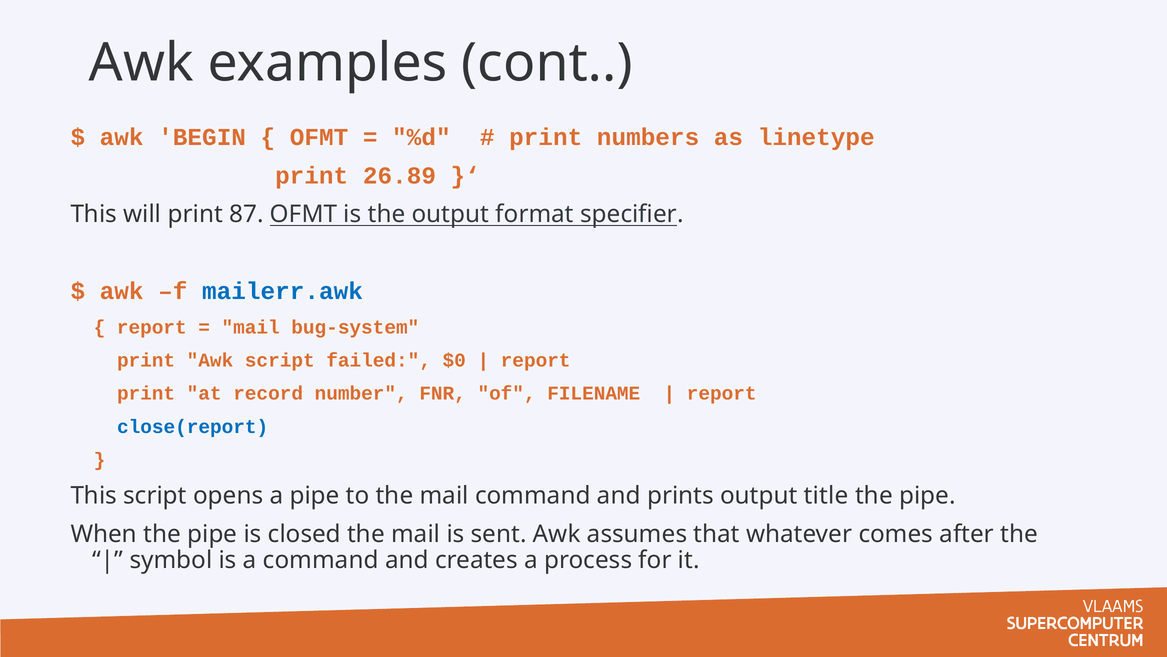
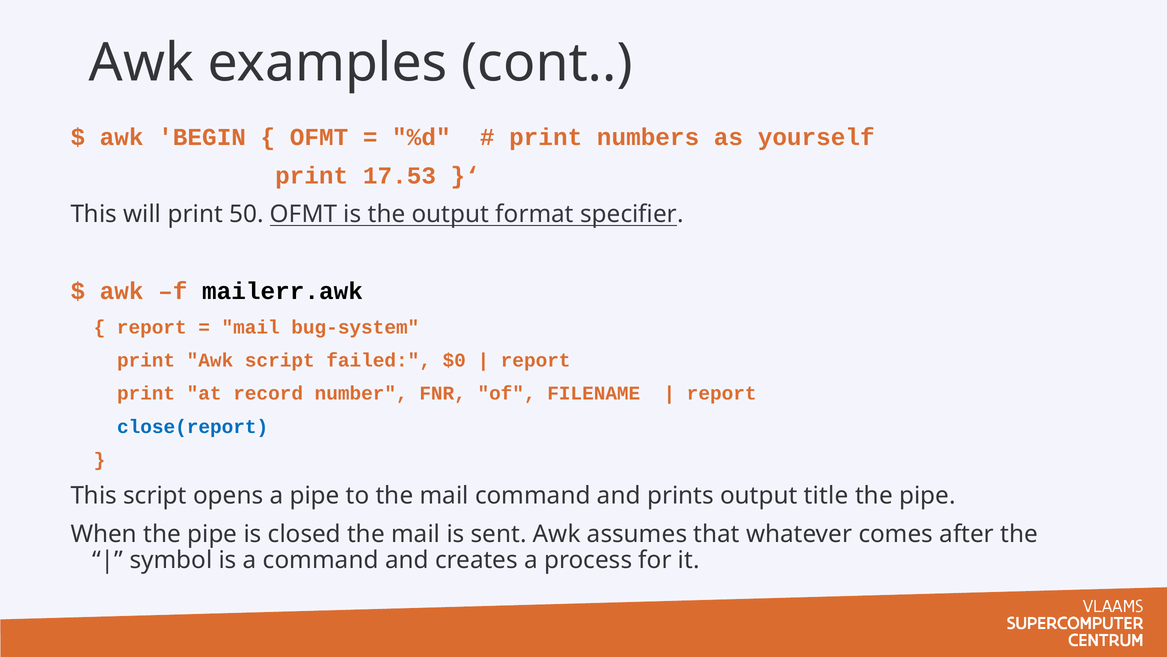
linetype: linetype -> yourself (816, 137)
26.89: 26.89 -> 17.53 (399, 176)
87: 87 -> 50 (246, 214)
mailerr.awk colour: blue -> black (282, 291)
